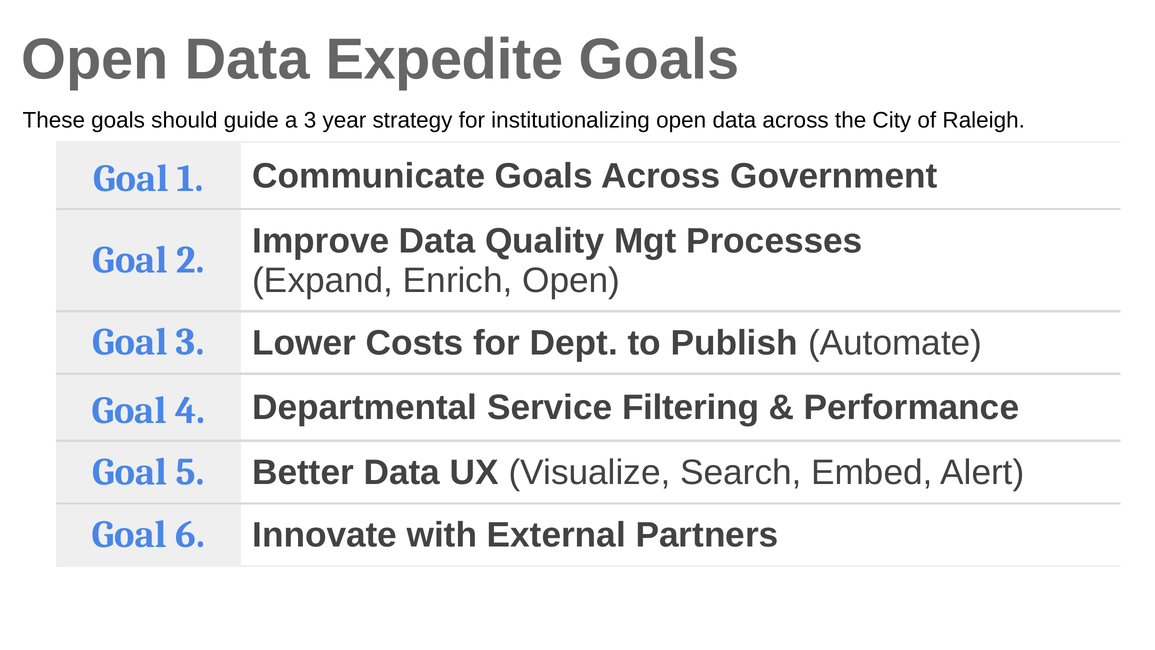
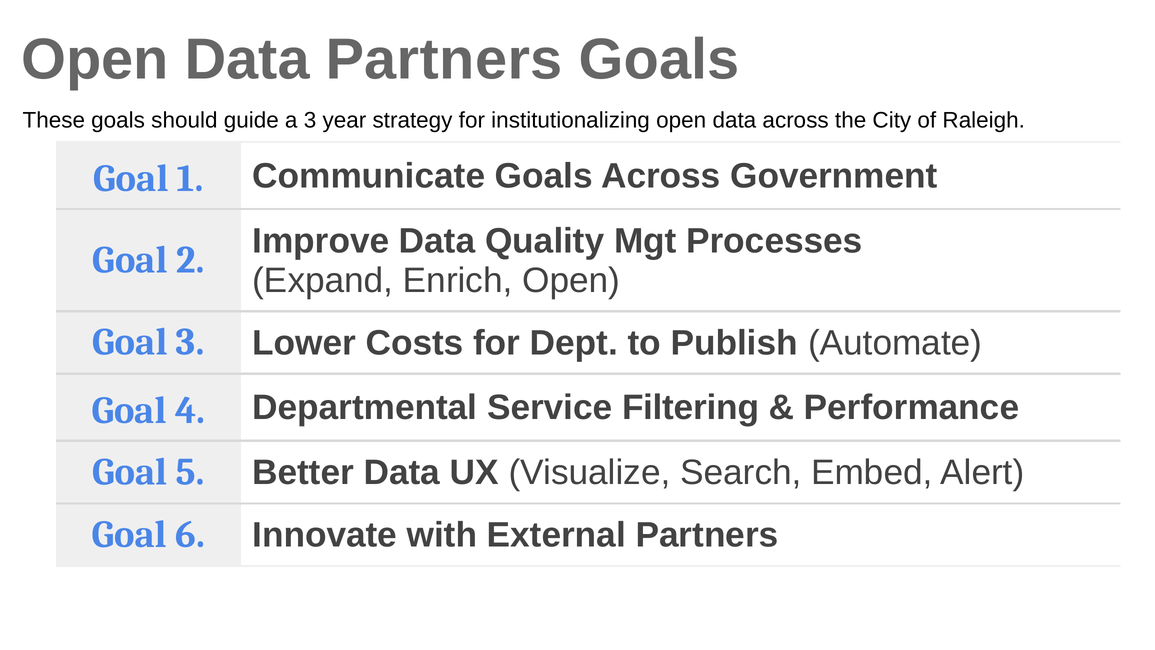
Data Expedite: Expedite -> Partners (444, 60)
